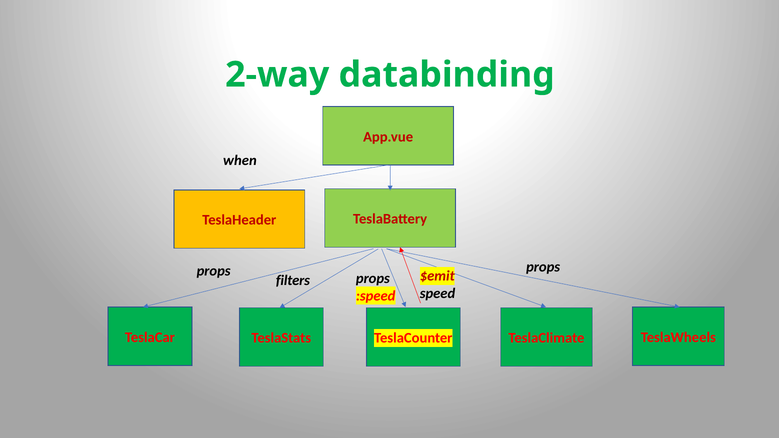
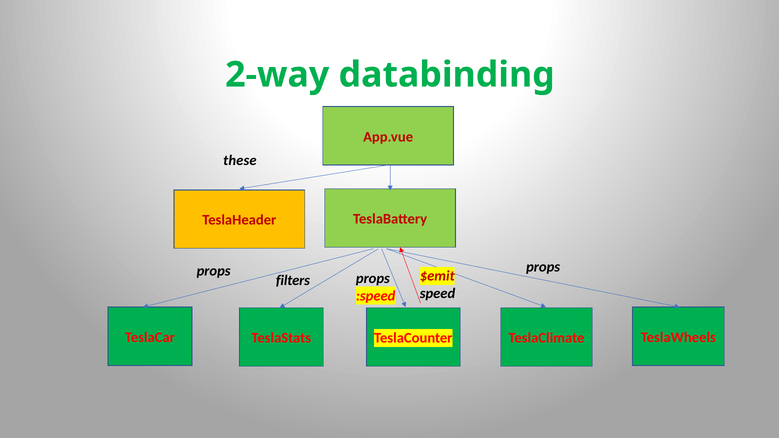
when: when -> these (240, 160)
